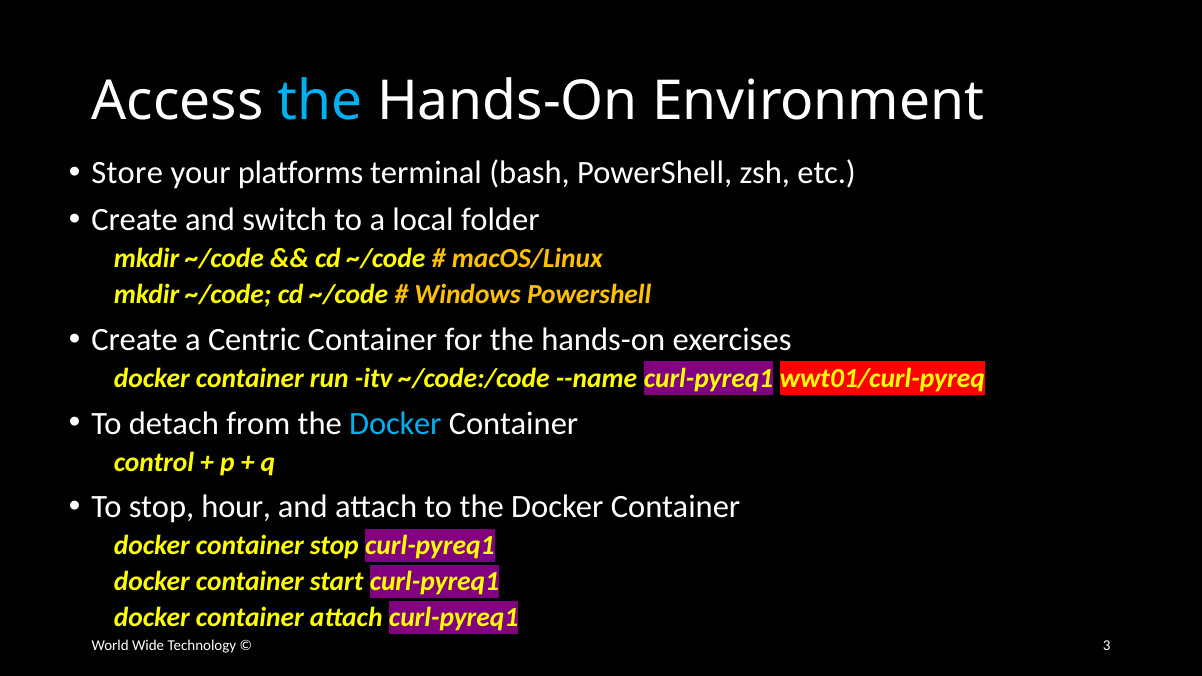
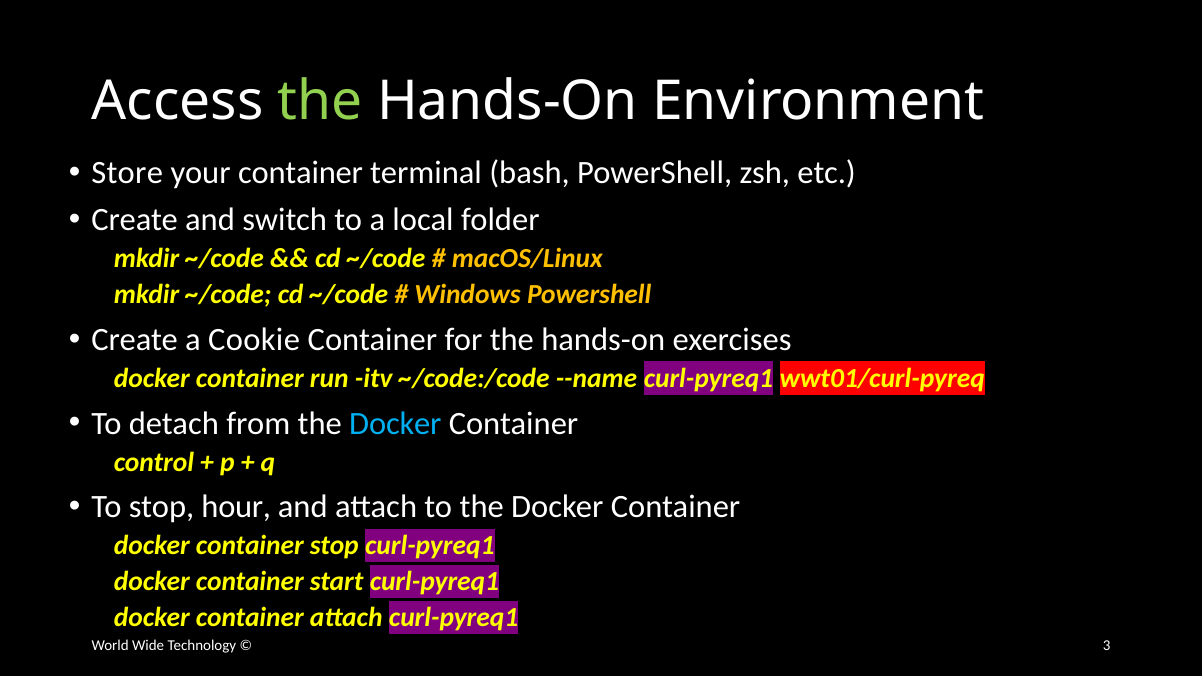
the colour: light blue -> light green (320, 101)
your platforms: platforms -> container (301, 173)
Centric: Centric -> Cookie (254, 340)
